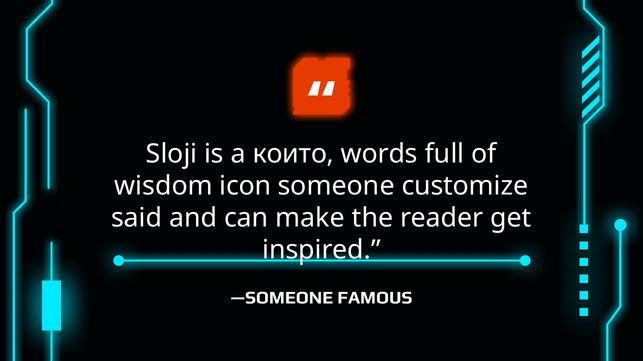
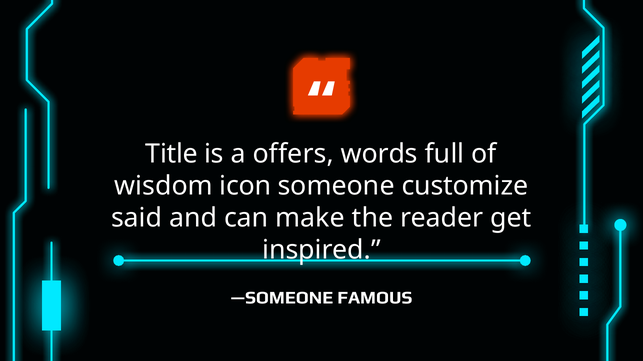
Sloji: Sloji -> Title (172, 154)
които: които -> offers (293, 154)
